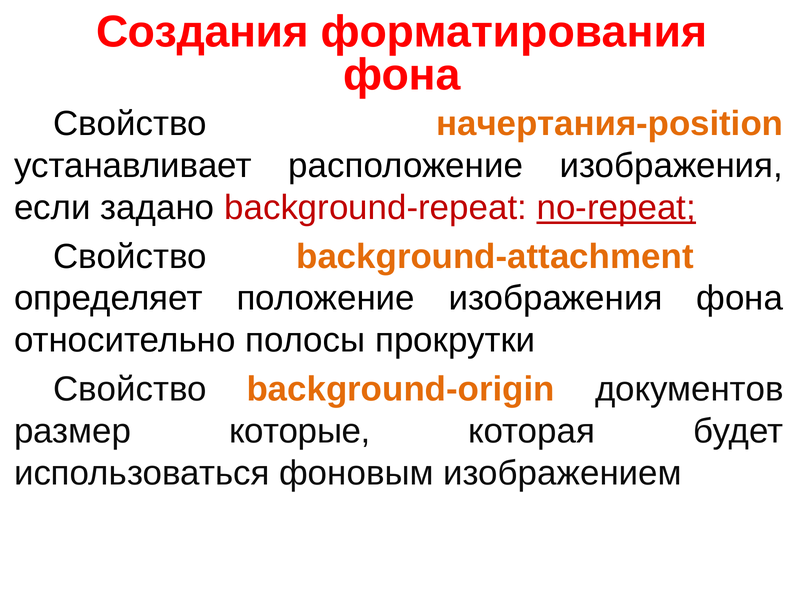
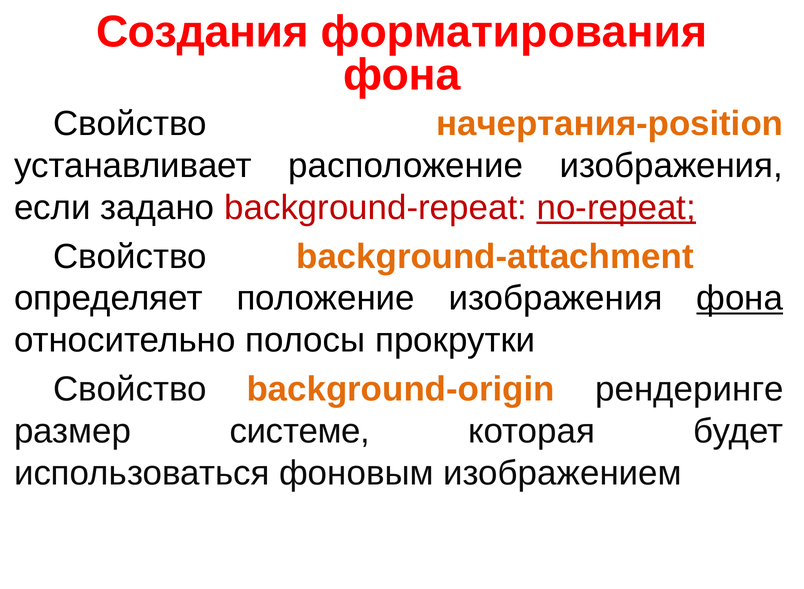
фона underline: none -> present (740, 298)
документов: документов -> рендеринге (689, 389)
которые: которые -> системе (300, 431)
